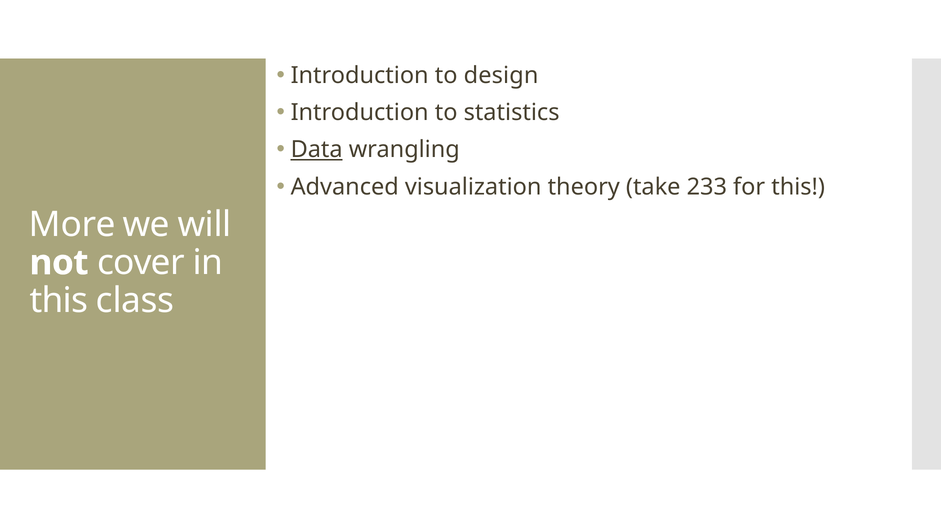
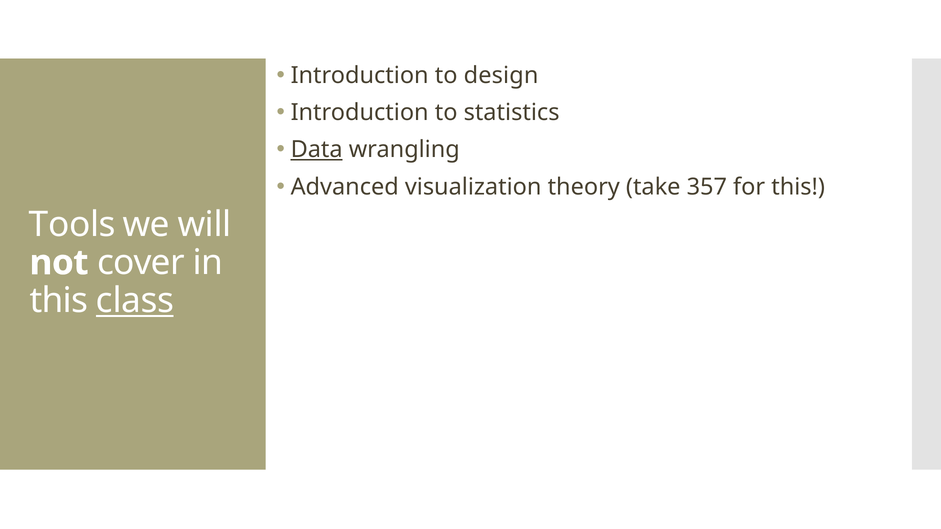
233: 233 -> 357 (707, 187)
More: More -> Tools (72, 225)
class underline: none -> present (135, 301)
